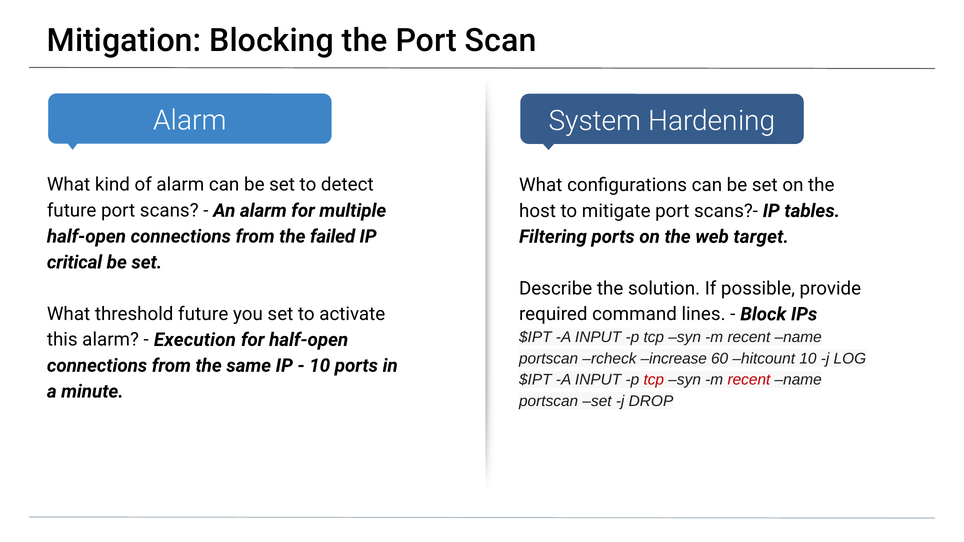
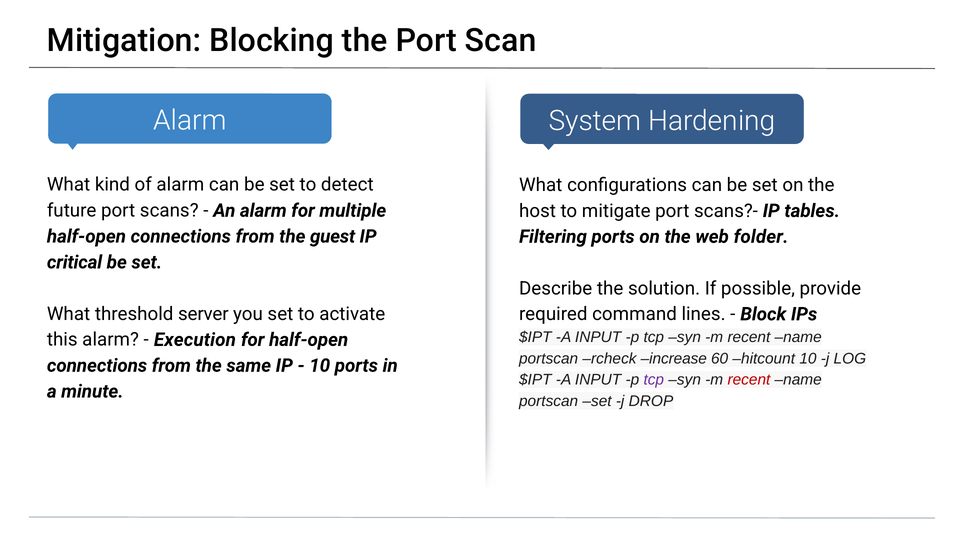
failed: failed -> guest (333, 237)
target: target -> folder (761, 237)
threshold future: future -> server (203, 314)
tcp colour: red -> purple (654, 380)
